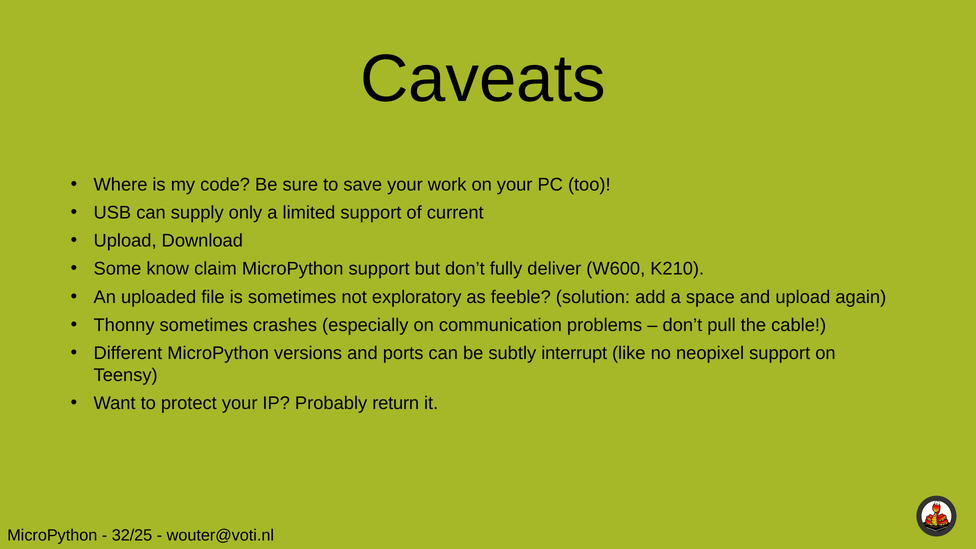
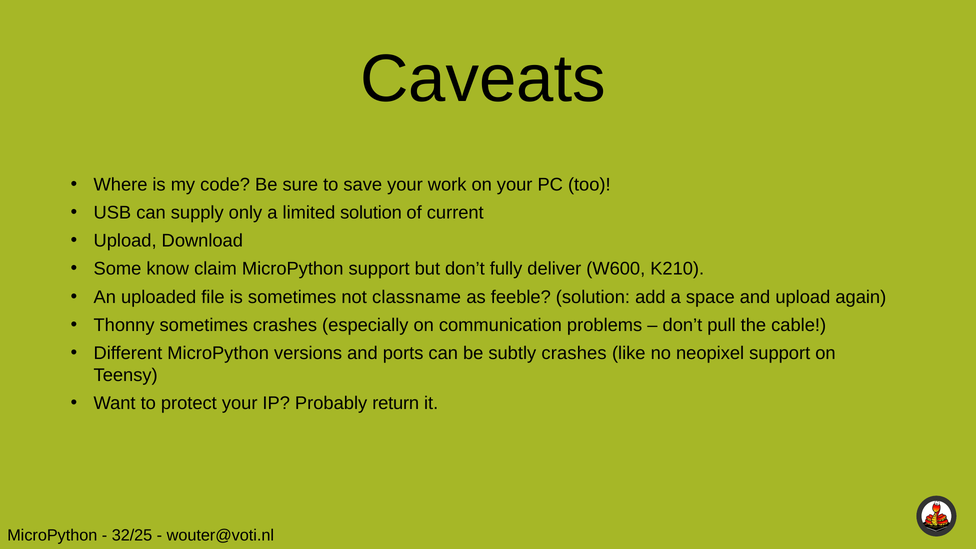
limited support: support -> solution (371, 213)
exploratory: exploratory -> classname (417, 297)
subtly interrupt: interrupt -> crashes (574, 353)
